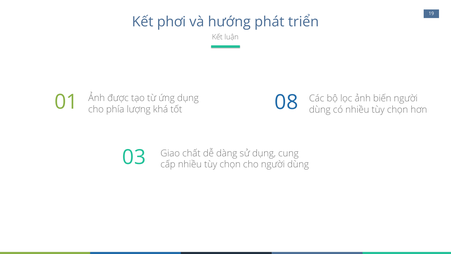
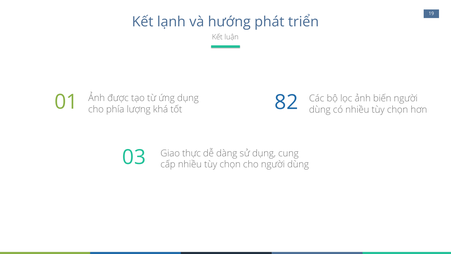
phơi: phơi -> lạnh (171, 22)
08: 08 -> 82 (286, 102)
chất: chất -> thực (192, 153)
